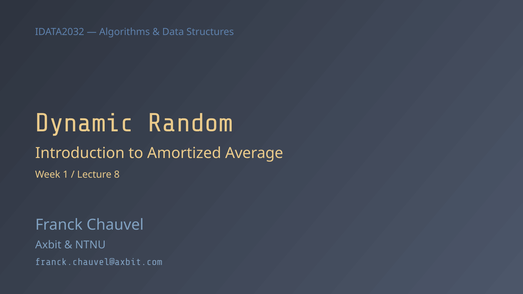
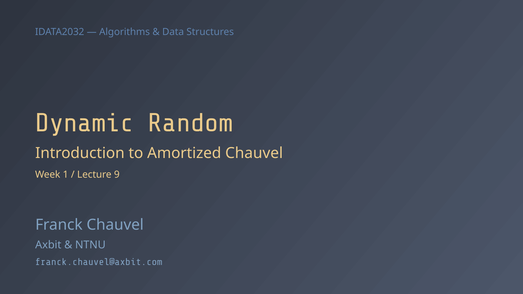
Amortized Average: Average -> Chauvel (254, 153)
8: 8 -> 9 (117, 175)
